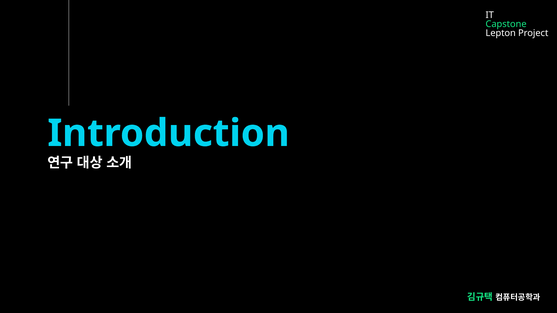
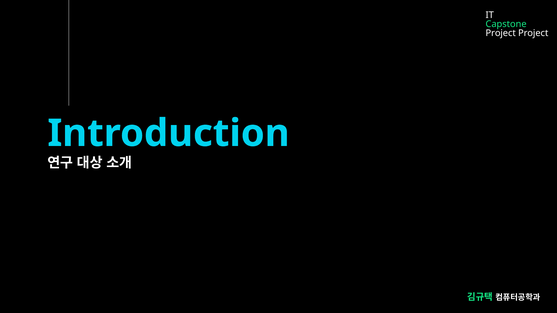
Lepton: Lepton -> Project (501, 33)
